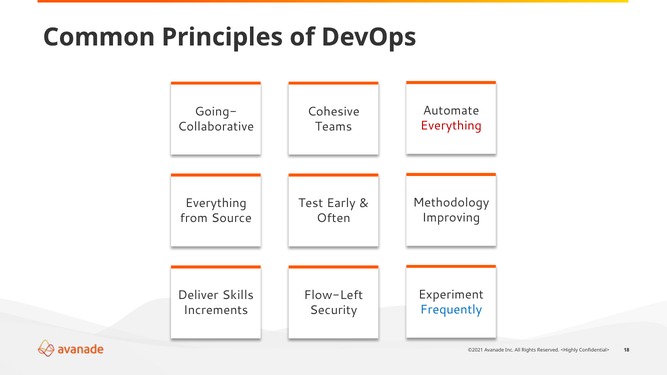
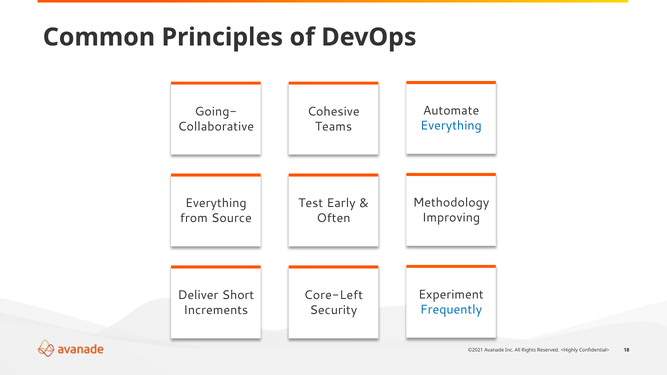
Everything colour: red -> blue (451, 126)
Skills: Skills -> Short (238, 295)
Flow-Left: Flow-Left -> Core-Left (333, 295)
